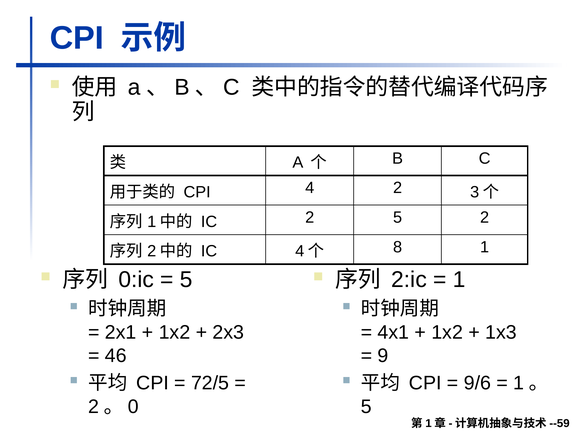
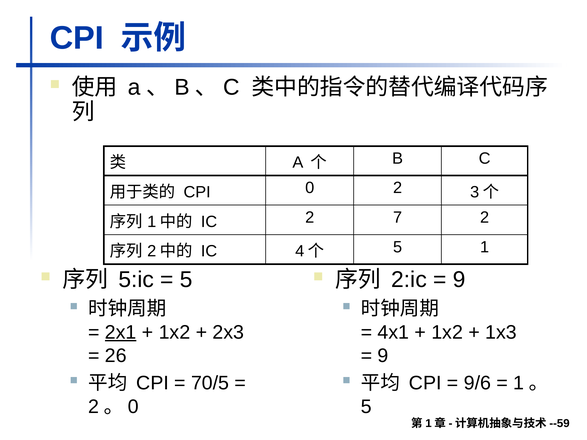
4: 4 -> 0 (310, 188)
2 5: 5 -> 7 (398, 218)
8: 8 -> 5 (398, 247)
0:ic: 0:ic -> 5:ic (136, 280)
1: 1 -> 9 (459, 280)
2x1 underline: none -> present (121, 332)
46: 46 -> 26 (116, 356)
72/5: 72/5 -> 70/5 (210, 383)
